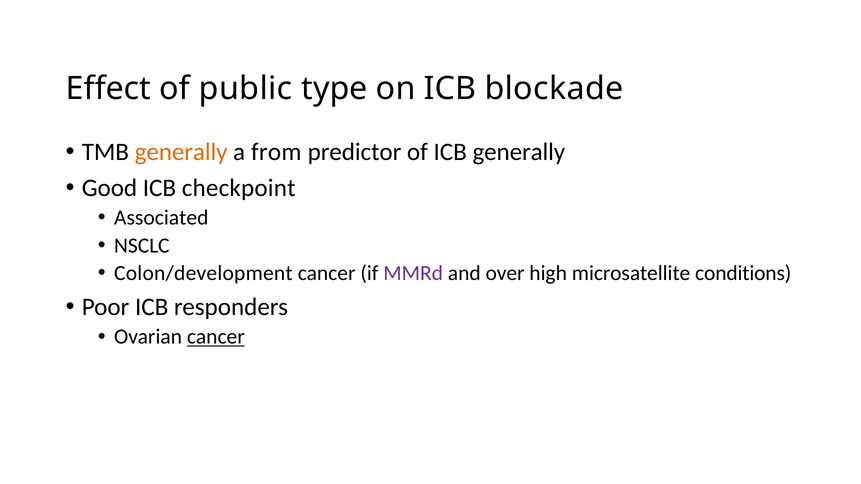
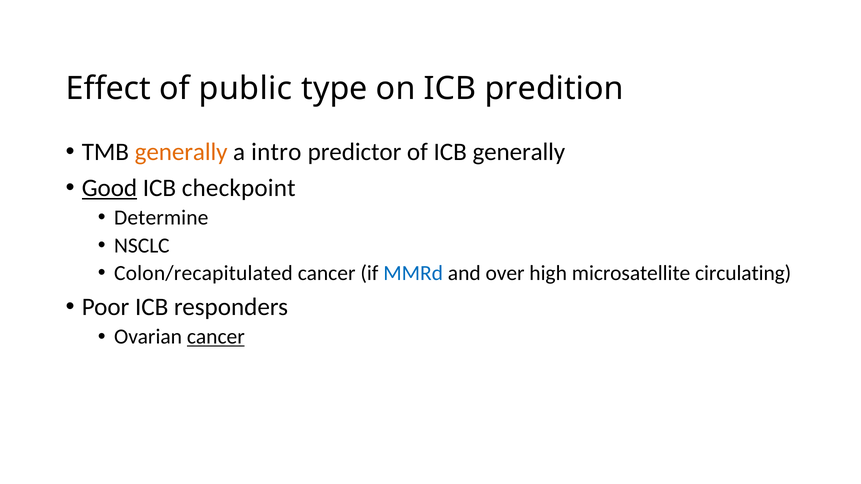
blockade: blockade -> predition (554, 88)
from: from -> intro (276, 152)
Good underline: none -> present (109, 188)
Associated: Associated -> Determine (161, 218)
Colon/development: Colon/development -> Colon/recapitulated (203, 273)
MMRd colour: purple -> blue (413, 273)
conditions: conditions -> circulating (743, 273)
